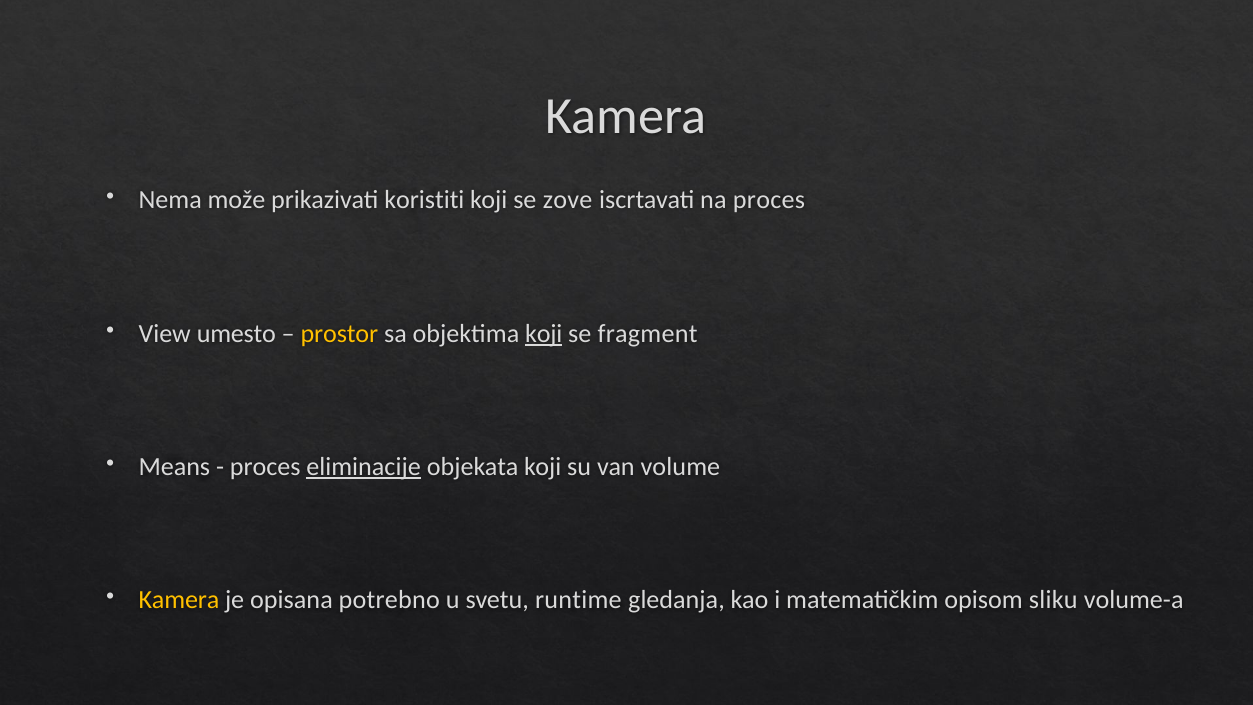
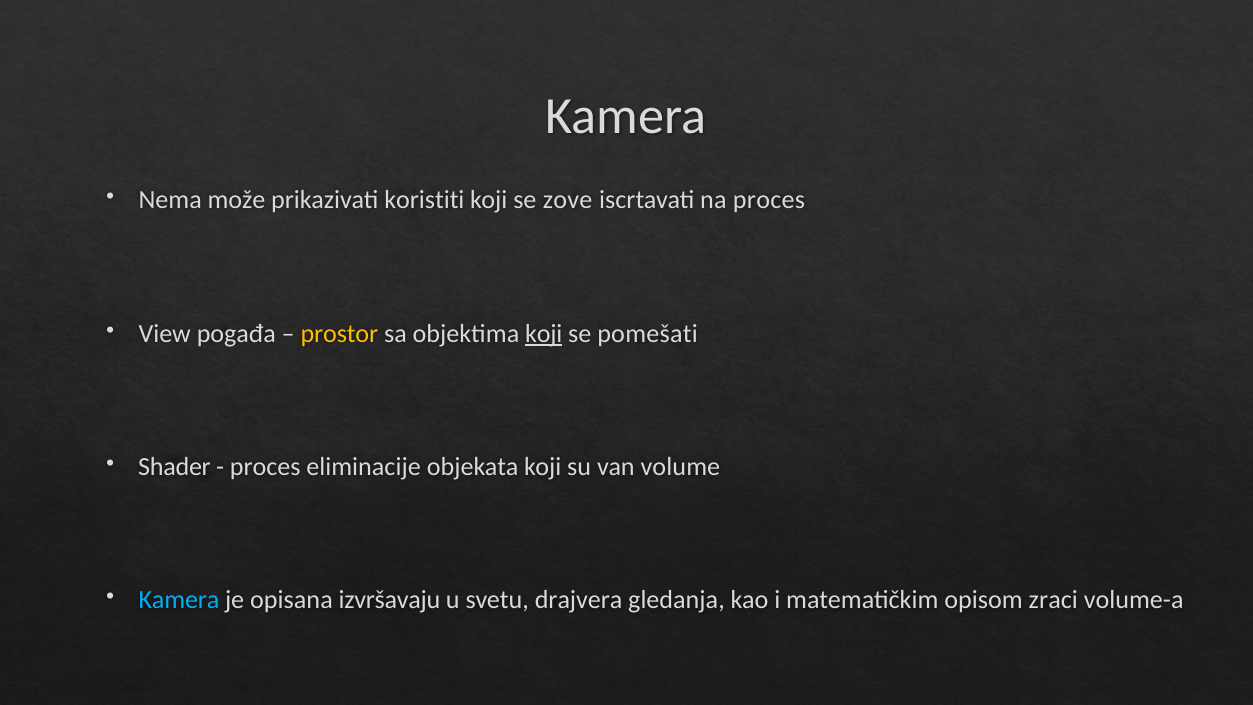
umesto: umesto -> pogađa (236, 334)
fragment: fragment -> pomešati (648, 334)
Means: Means -> Shader (174, 467)
eliminacije underline: present -> none (364, 467)
Kamera colour: yellow -> light blue (179, 600)
potrebno: potrebno -> izvršavaju (389, 600)
runtime: runtime -> drajvera (579, 600)
sliku: sliku -> zraci (1053, 600)
